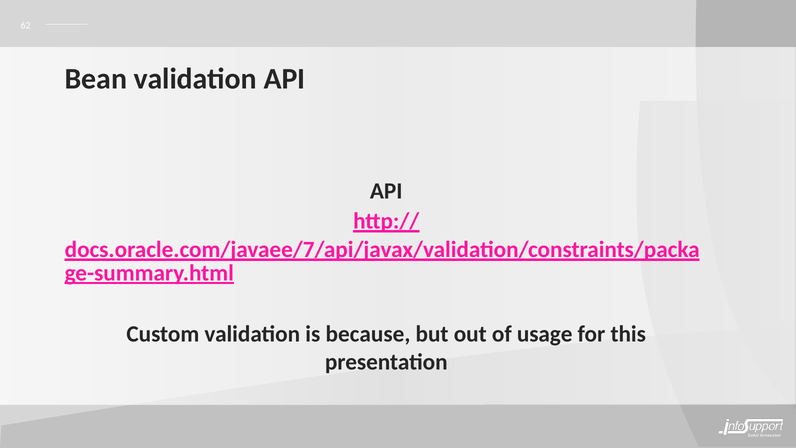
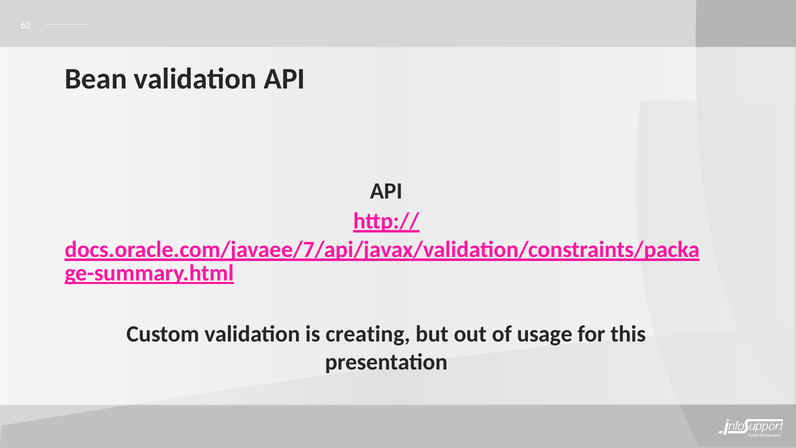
because: because -> creating (368, 334)
